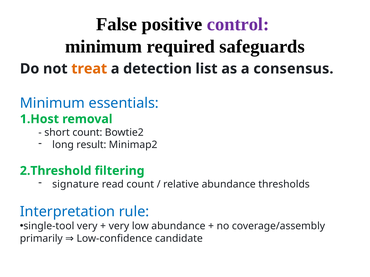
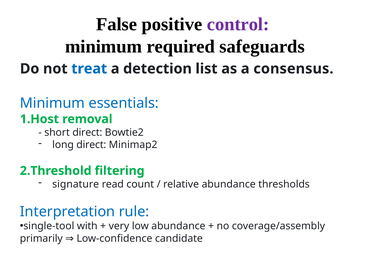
treat colour: orange -> blue (89, 69)
short count: count -> direct (87, 133)
long result: result -> direct (91, 145)
single-tool very: very -> with (87, 226)
